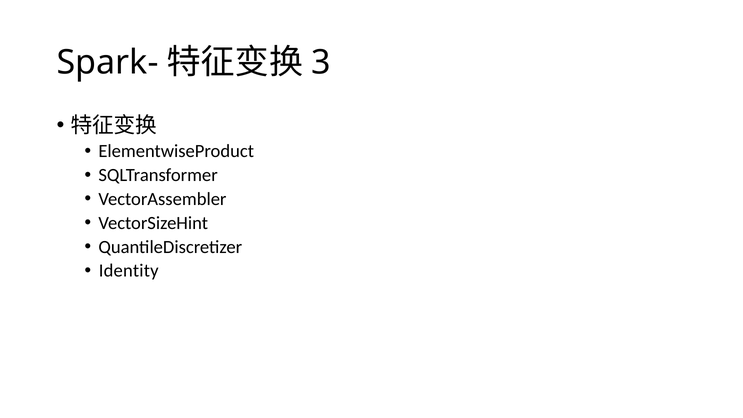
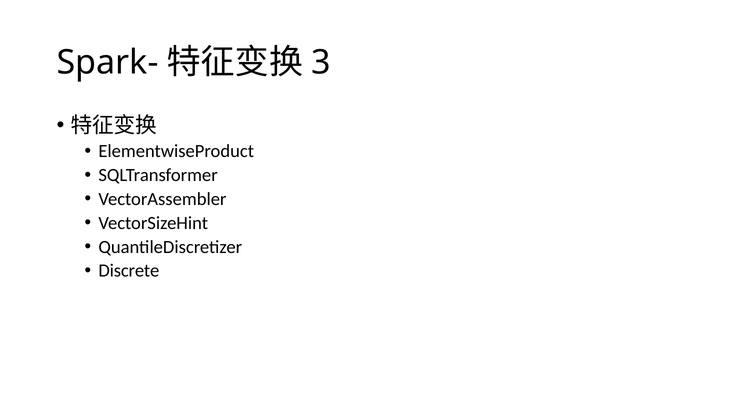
Identity: Identity -> Discrete (129, 271)
